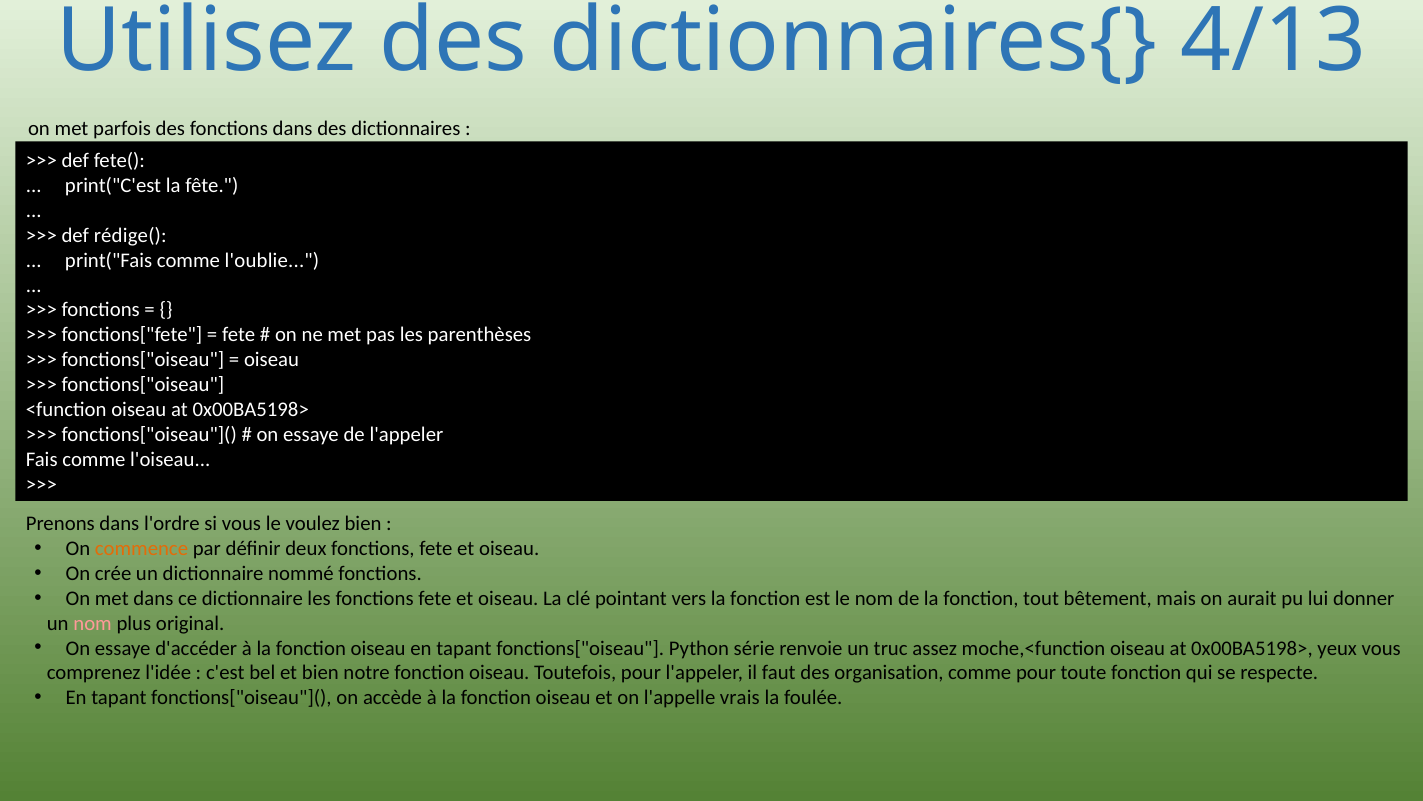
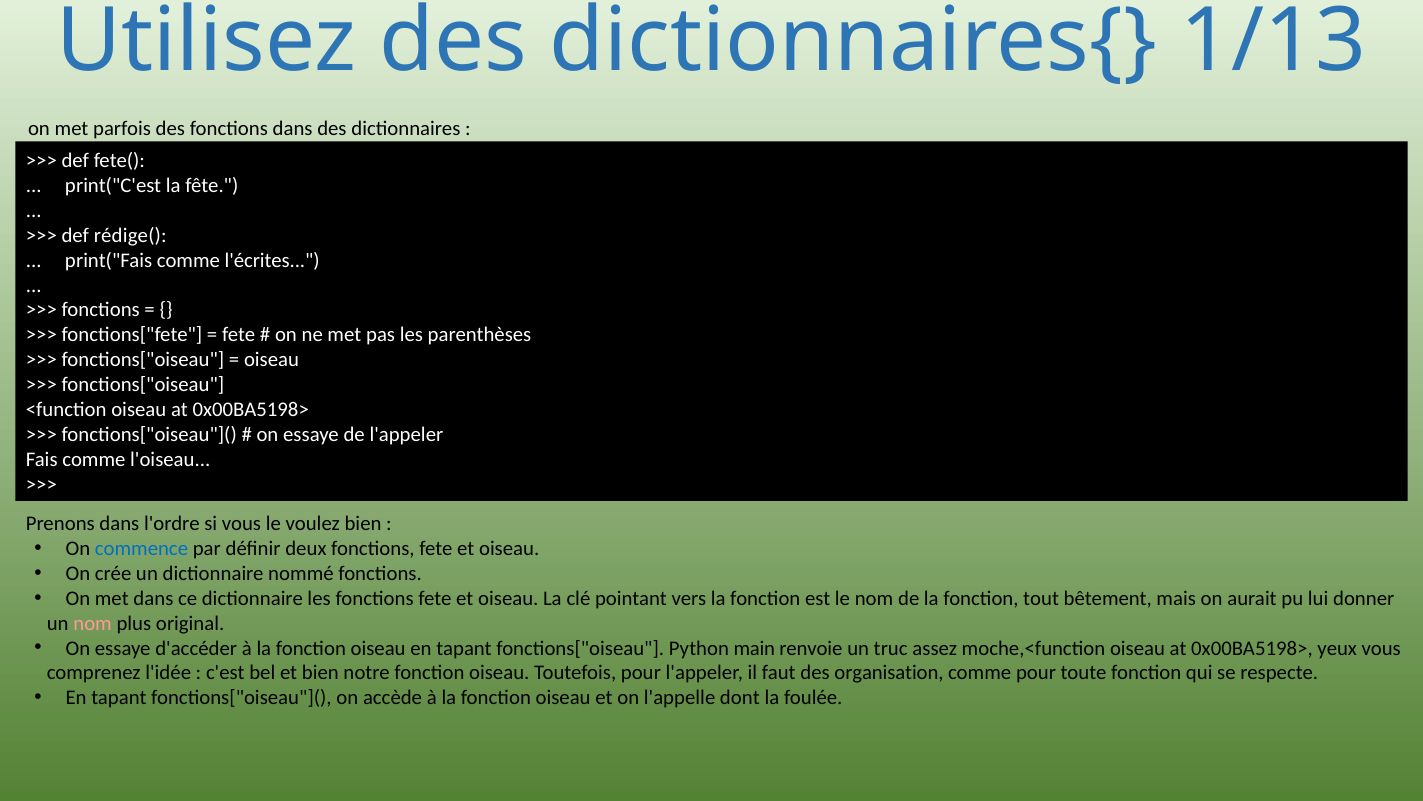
4/13: 4/13 -> 1/13 (1273, 41)
l'oublie: l'oublie -> l'écrites (272, 260)
commence colour: orange -> blue (142, 548)
série: série -> main (754, 648)
vrais: vrais -> dont (740, 698)
